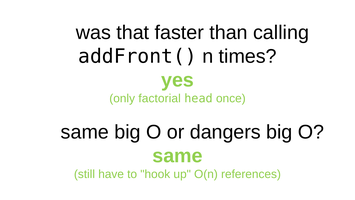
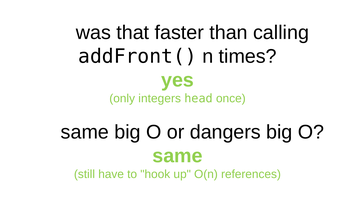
factorial: factorial -> integers (160, 98)
